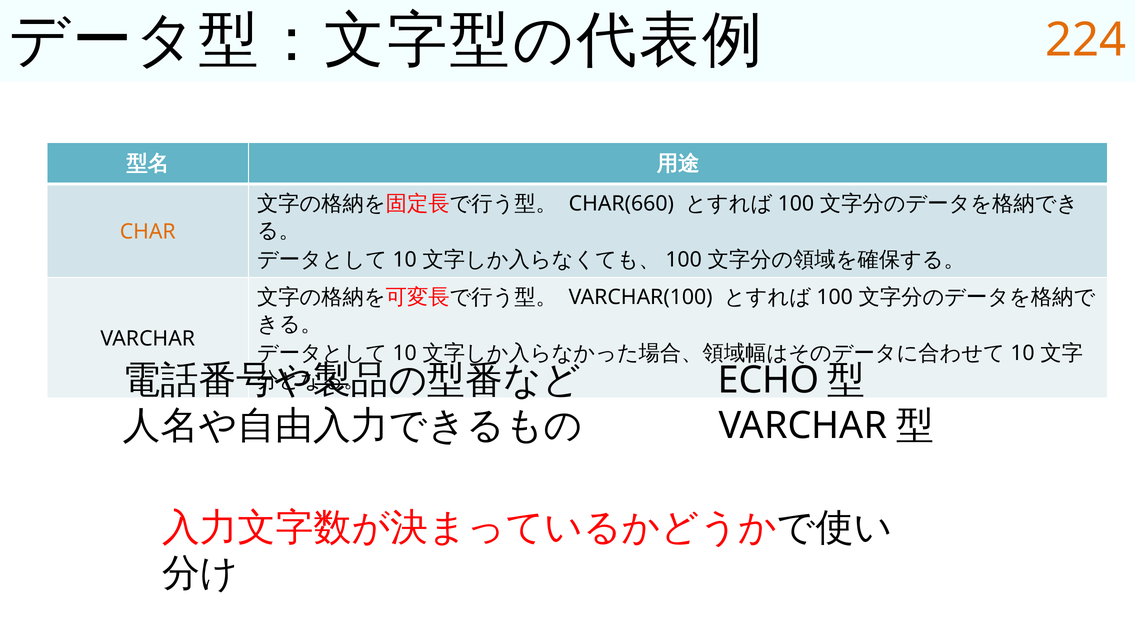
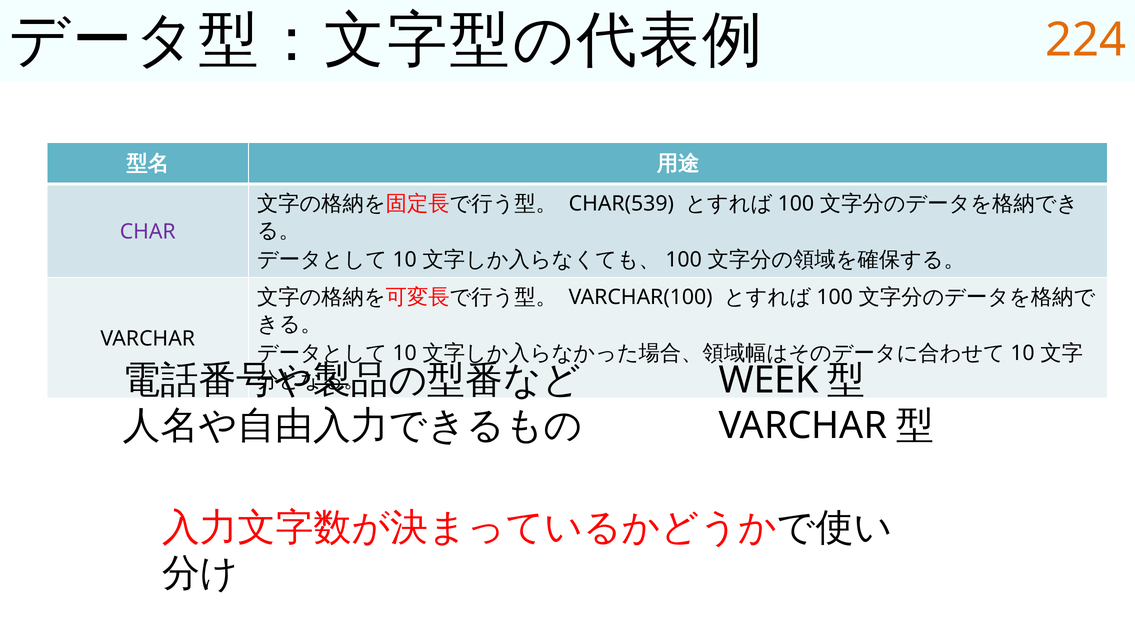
CHAR(660: CHAR(660 -> CHAR(539 (621, 204)
CHAR colour: orange -> purple (148, 232)
ECHO: ECHO -> WEEK (769, 380)
